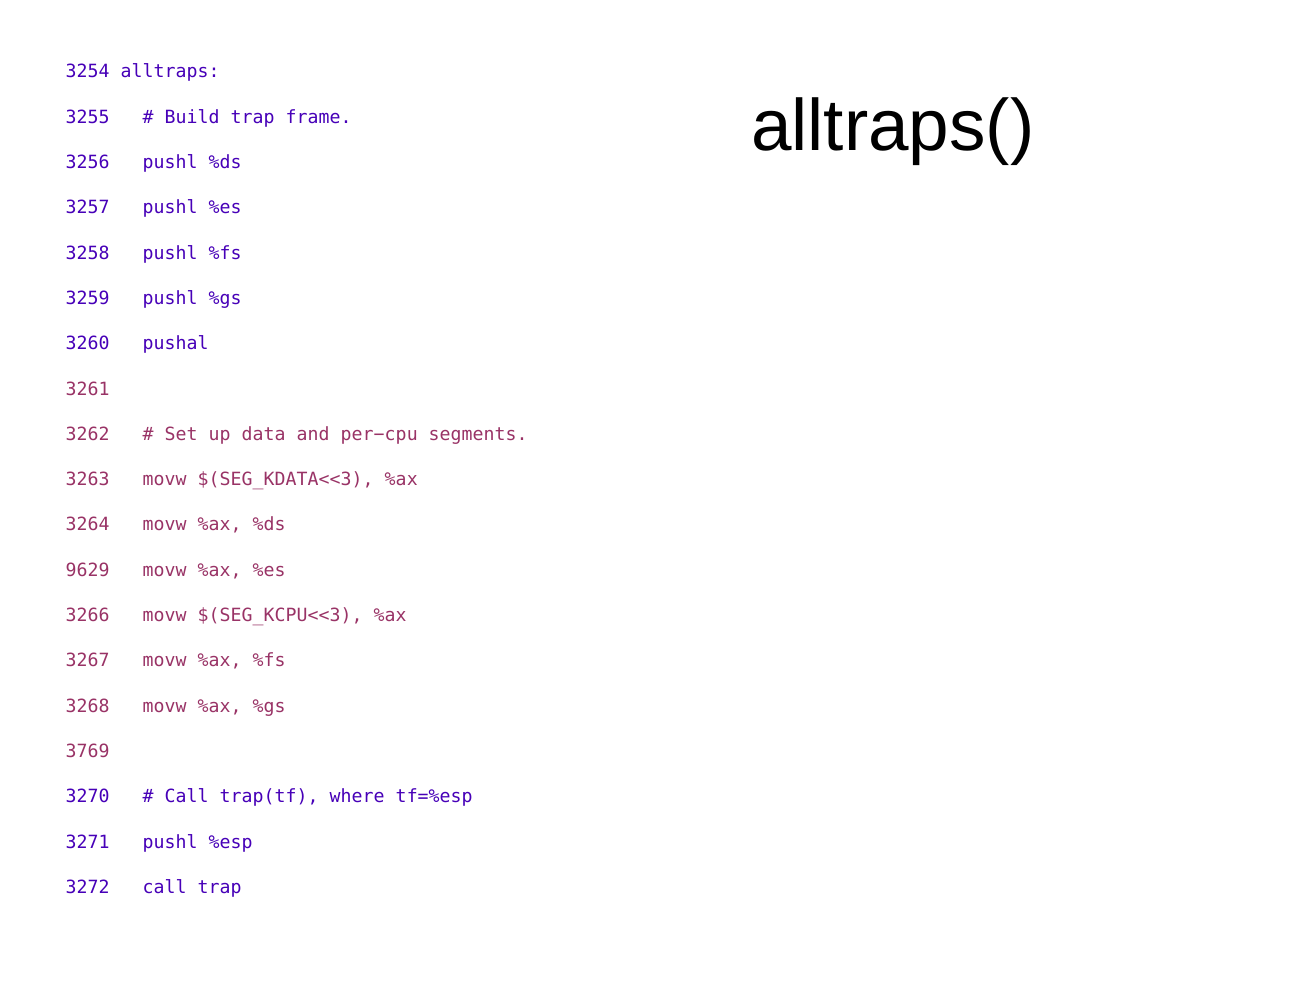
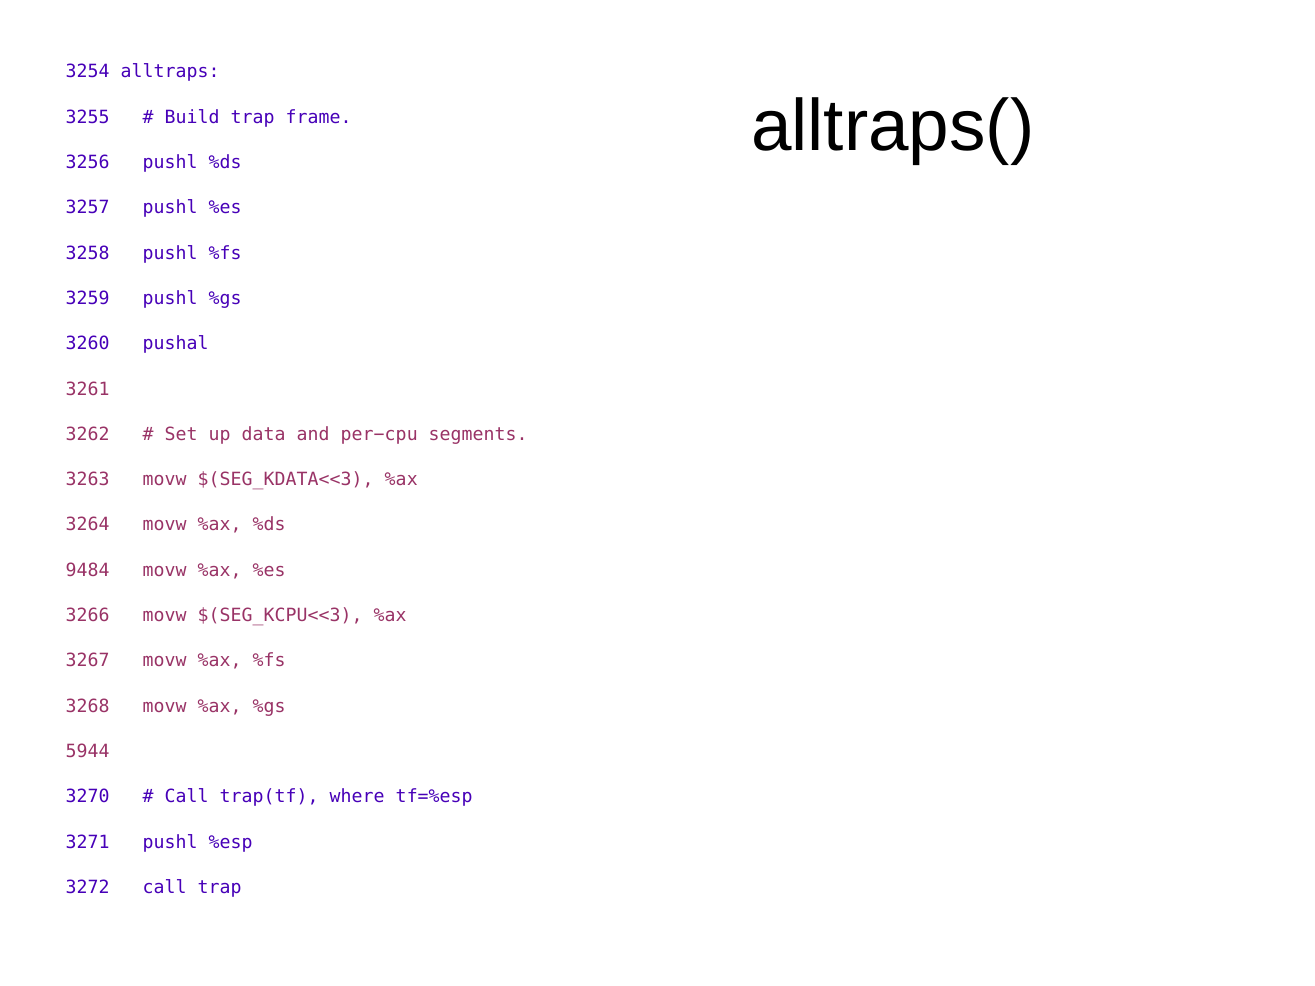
9629: 9629 -> 9484 (88, 570)
3769: 3769 -> 5944 (88, 752)
